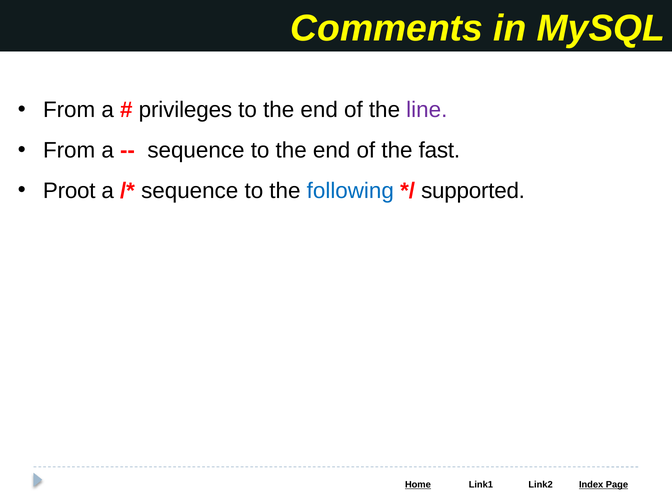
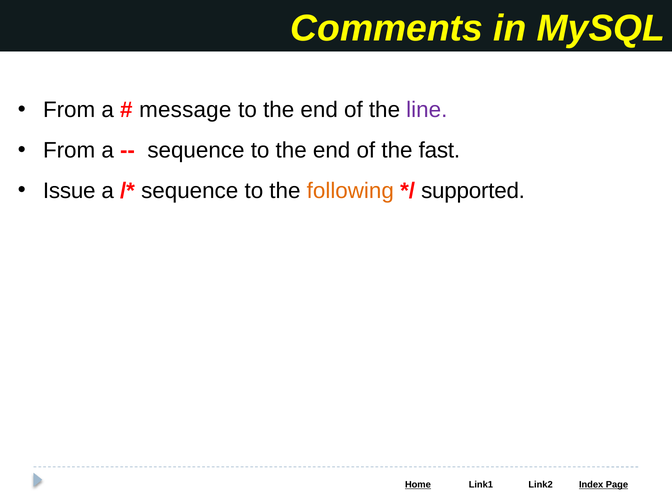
privileges: privileges -> message (185, 110)
Proot: Proot -> Issue (69, 191)
following colour: blue -> orange (350, 191)
